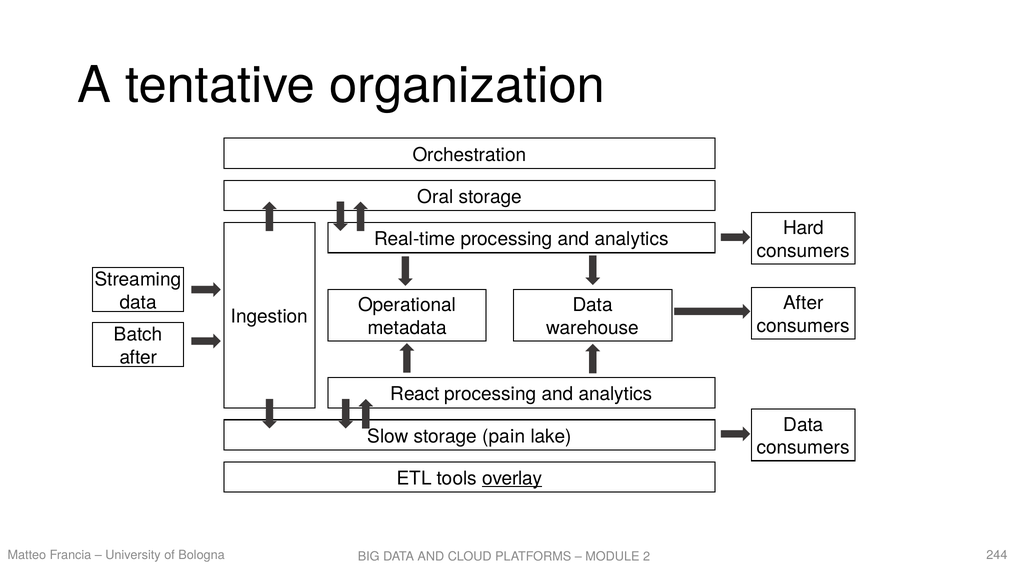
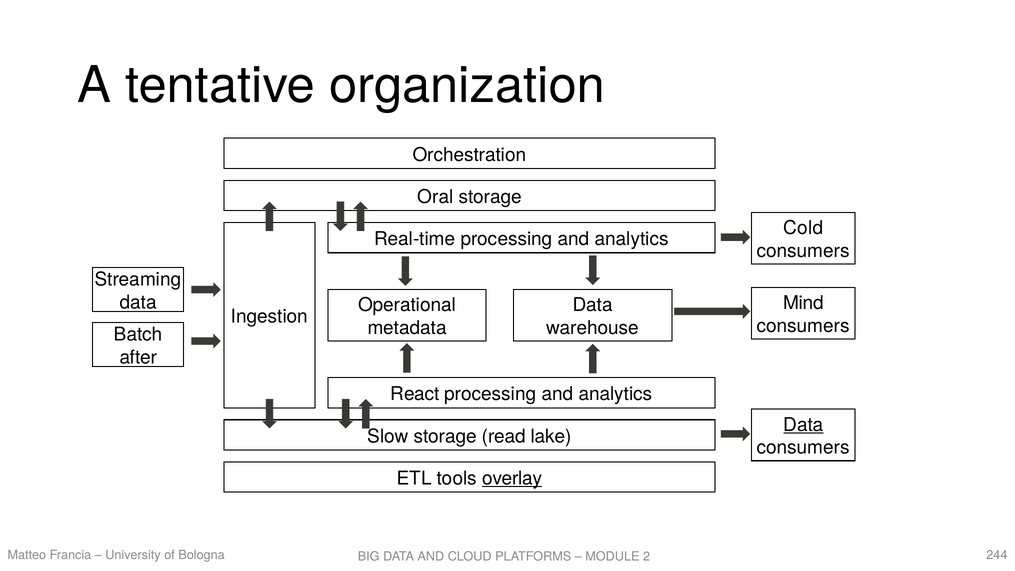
Hard: Hard -> Cold (803, 228)
After: After -> Mind (803, 303)
Data underline: none -> present (803, 425)
pain: pain -> read (504, 436)
